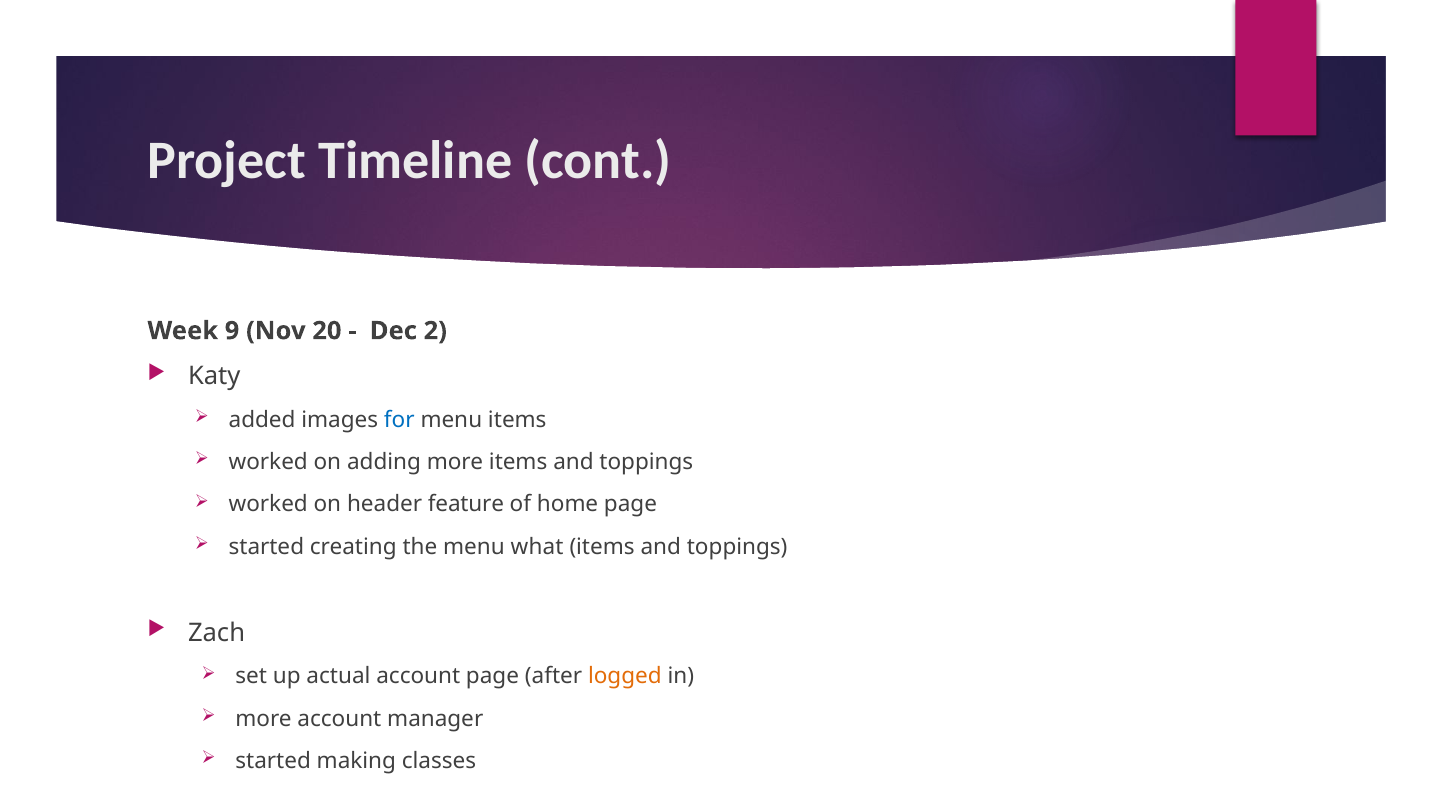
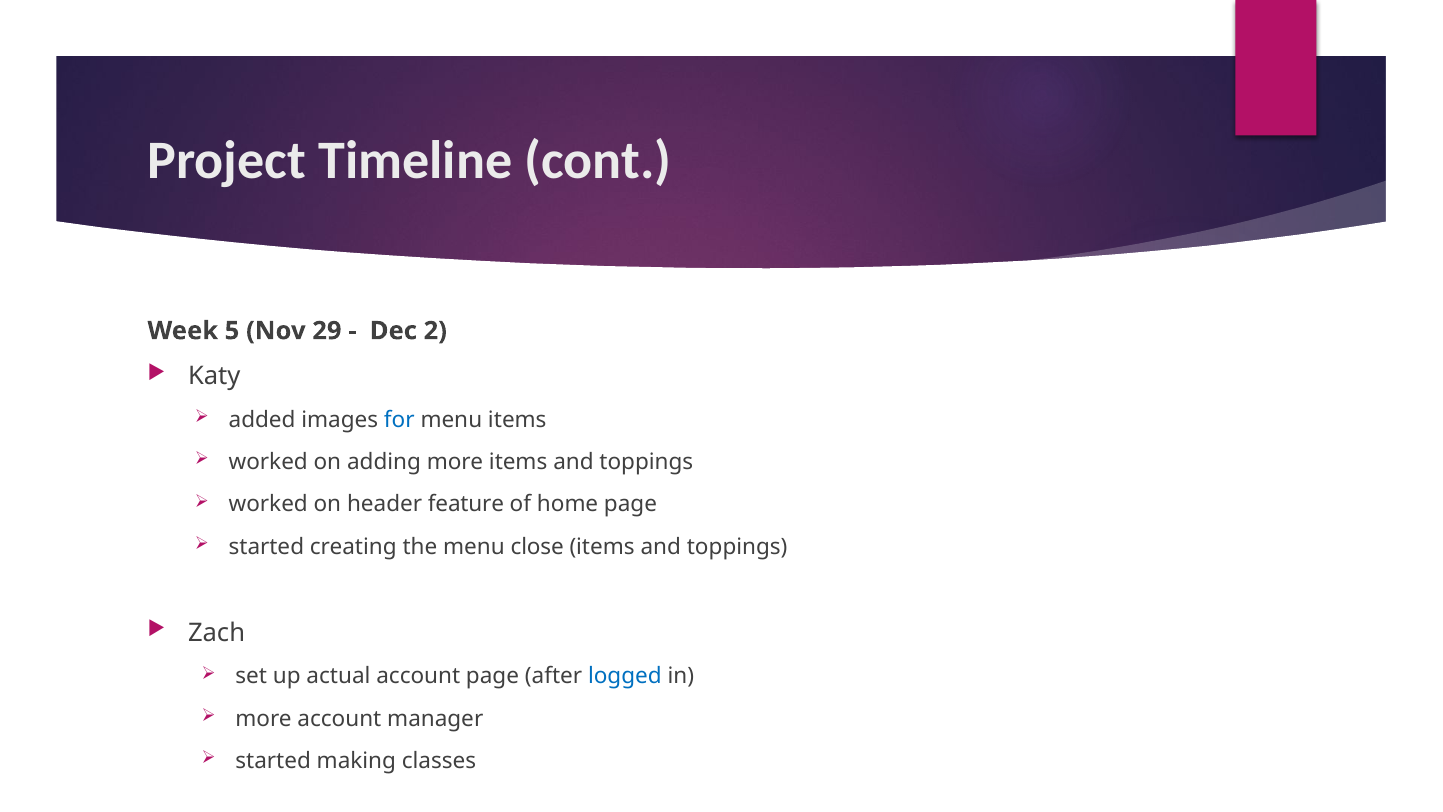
9: 9 -> 5 (232, 331)
20: 20 -> 29 (327, 331)
what: what -> close (537, 546)
logged colour: orange -> blue (625, 676)
